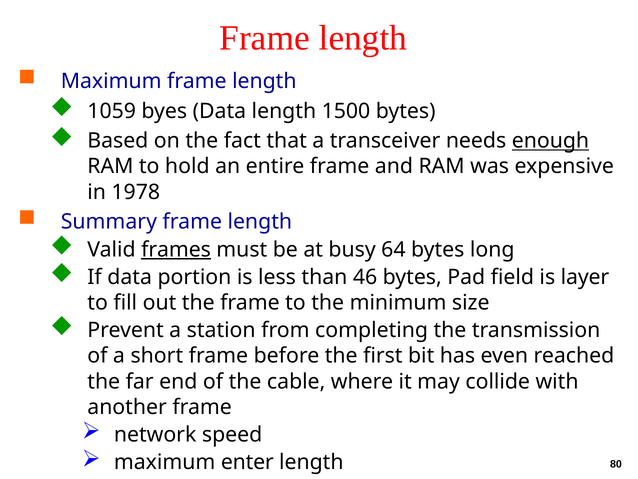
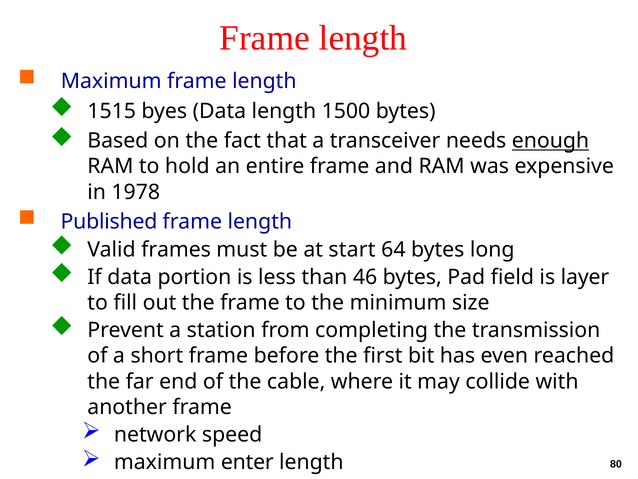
1059: 1059 -> 1515 (112, 111)
Summary: Summary -> Published (109, 222)
frames underline: present -> none (176, 249)
busy: busy -> start (352, 249)
